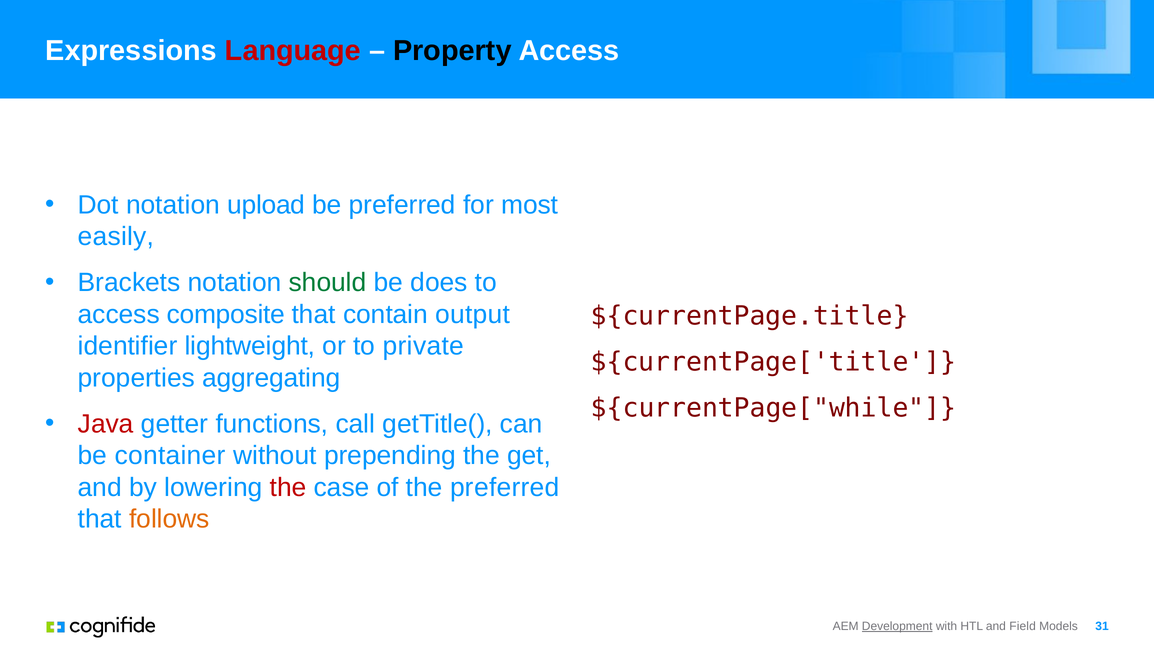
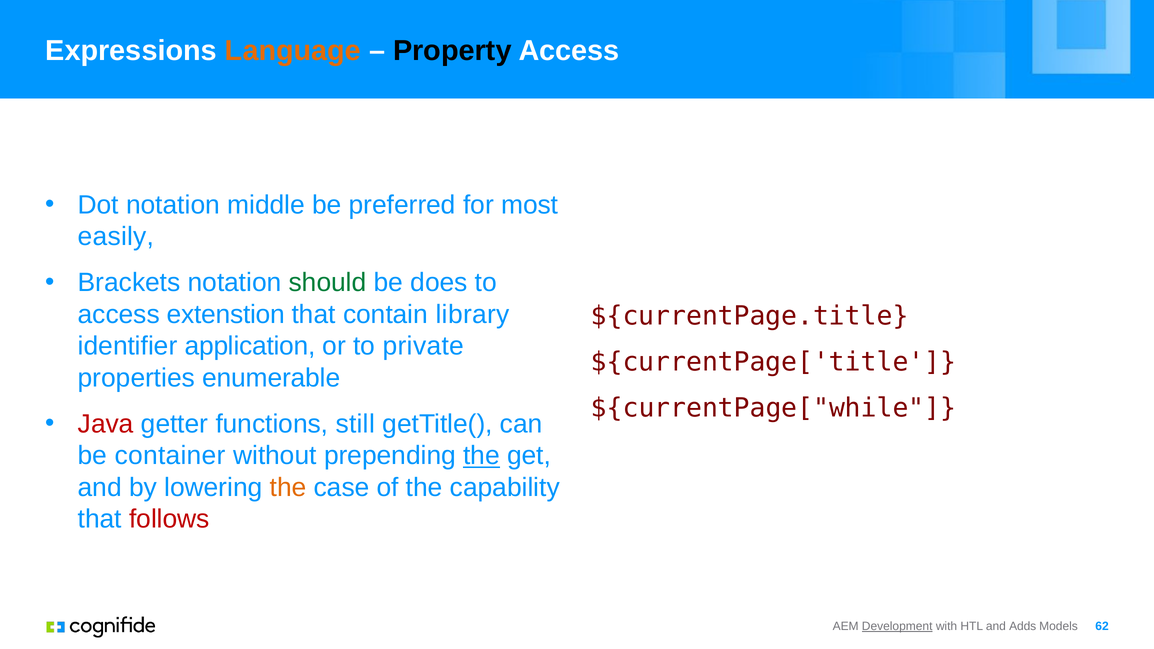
Language colour: red -> orange (293, 51)
upload: upload -> middle (266, 205)
composite: composite -> extenstion (226, 315)
output: output -> library (473, 315)
lightweight: lightweight -> application (250, 346)
aggregating: aggregating -> enumerable (271, 378)
call: call -> still (355, 424)
the underline: none -> present (482, 456)
the colour: red -> orange (288, 488)
the preferred: preferred -> capability (505, 488)
follows colour: orange -> red (169, 519)
Field: Field -> Adds (1023, 626)
31: 31 -> 62 (1102, 626)
